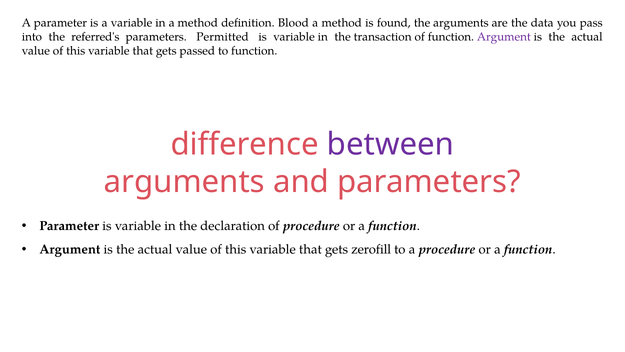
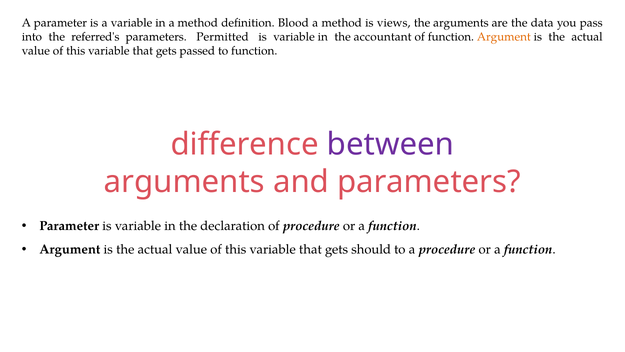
found: found -> views (394, 23)
transaction: transaction -> accountant (383, 37)
Argument colour: purple -> orange (504, 37)
zerofill: zerofill -> should (371, 249)
